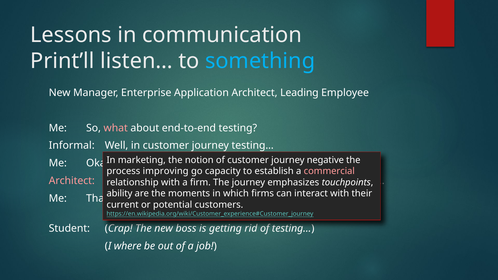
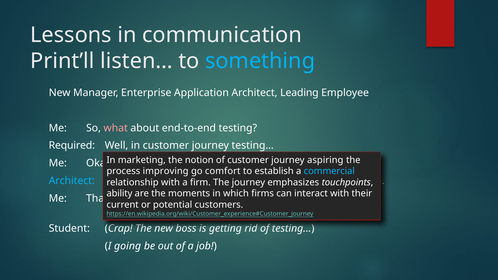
Informal: Informal -> Required (72, 146)
negative: negative -> aspiring (325, 160)
capacity: capacity -> comfort (223, 171)
commercial colour: pink -> light blue (329, 171)
Architect colour: pink -> light blue (72, 181)
where: where -> going (128, 246)
